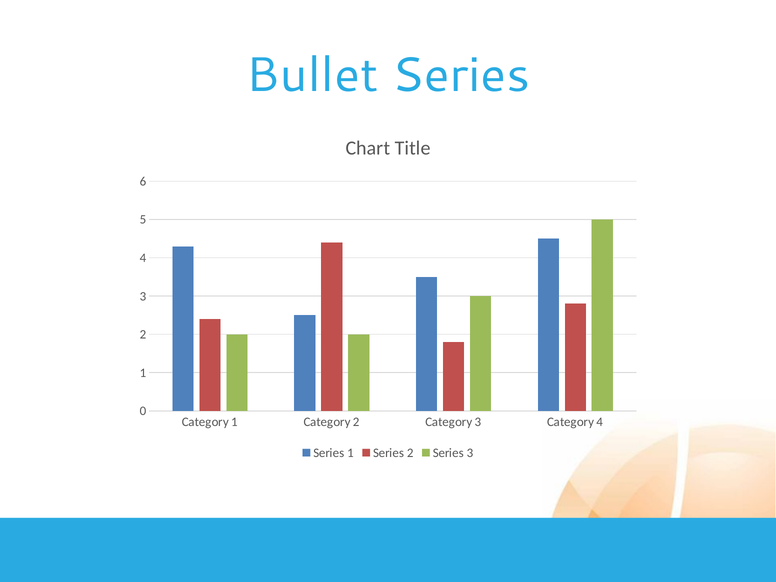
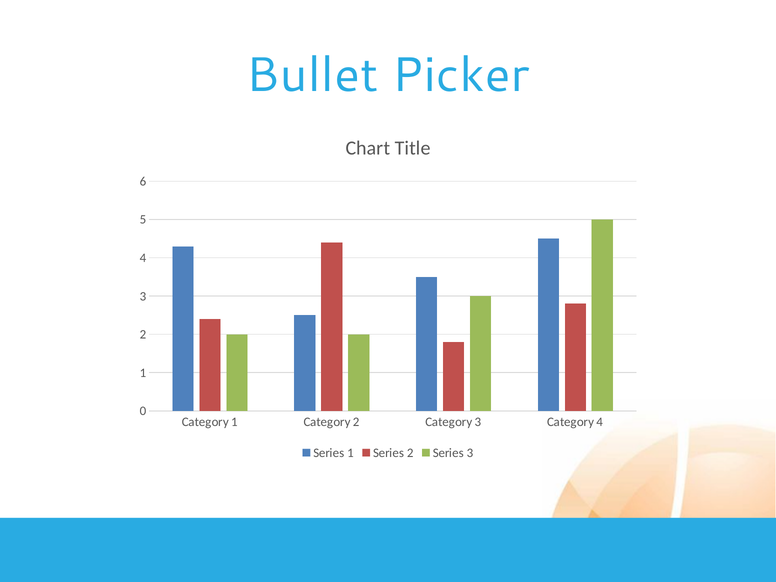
Bullet Series: Series -> Picker (461, 75)
